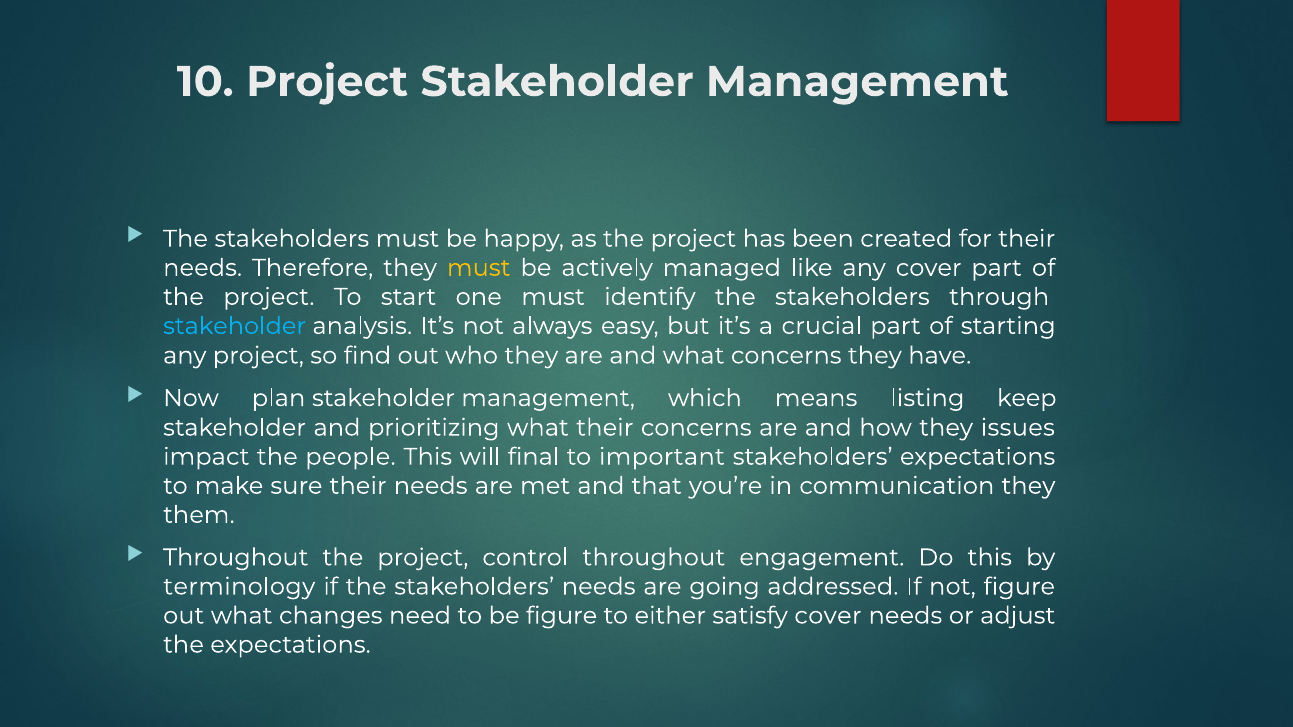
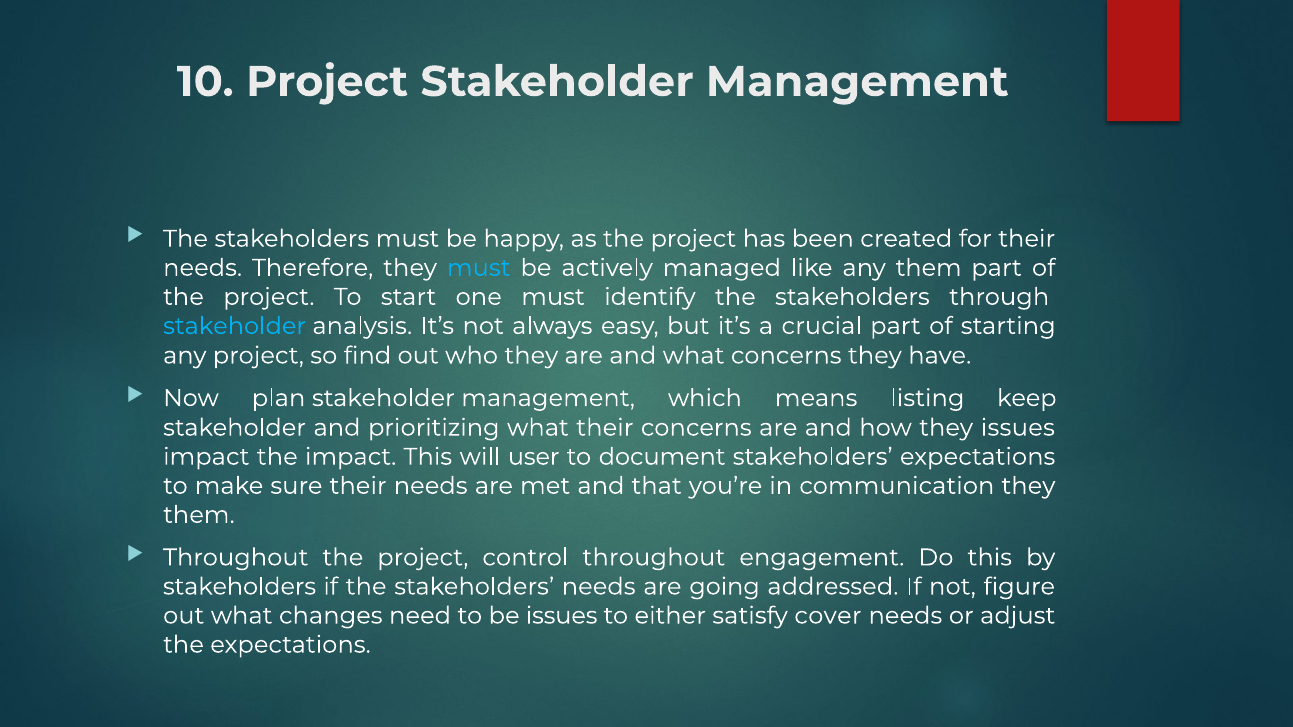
must colour: yellow -> light blue (479, 268)
any cover: cover -> them (929, 268)
the people: people -> impact (351, 457)
final: final -> user (534, 457)
important: important -> document (662, 457)
terminology: terminology -> stakeholders (240, 587)
be figure: figure -> issues (562, 616)
